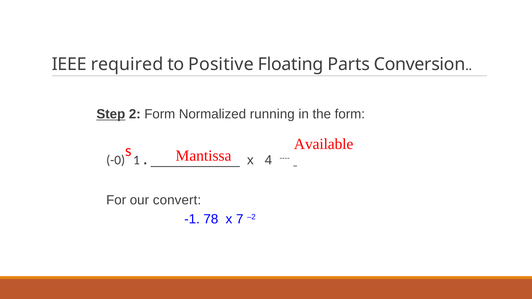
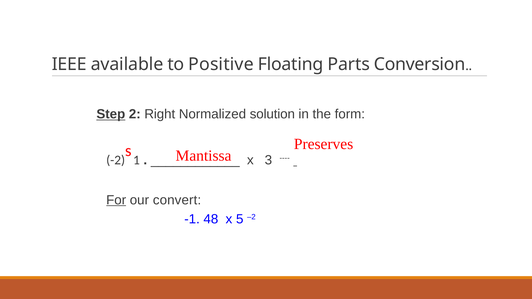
required: required -> available (127, 64)
2 Form: Form -> Right (160, 114)
running: running -> solution (272, 114)
Available: Available -> Preserves (324, 144)
-0: -0 -> -2 (116, 160)
4: 4 -> 3 (268, 160)
For underline: none -> present (116, 200)
78: 78 -> 48 (211, 219)
7: 7 -> 5 (240, 219)
